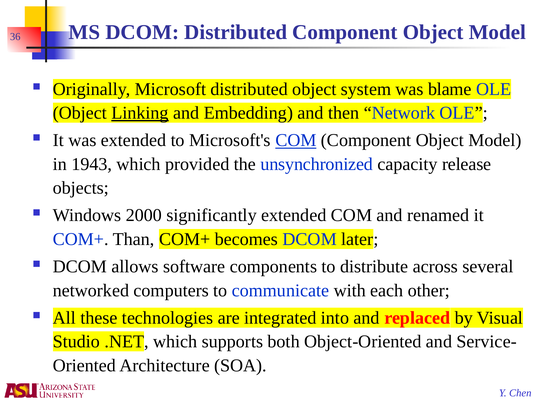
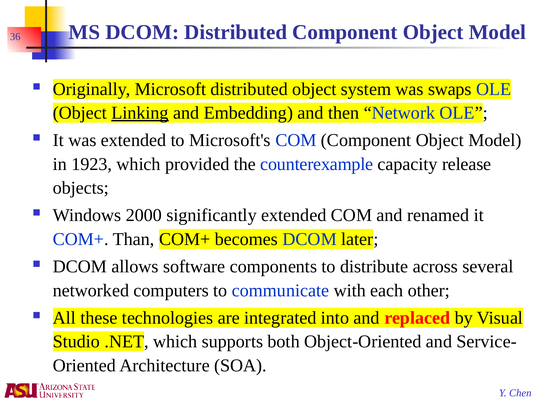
blame: blame -> swaps (450, 89)
COM underline: present -> none (296, 141)
1943: 1943 -> 1923 (92, 164)
unsynchronized: unsynchronized -> counterexample (317, 164)
